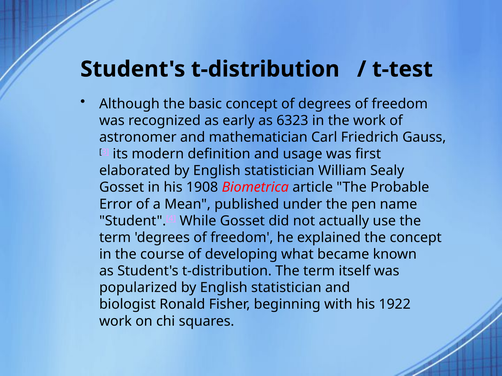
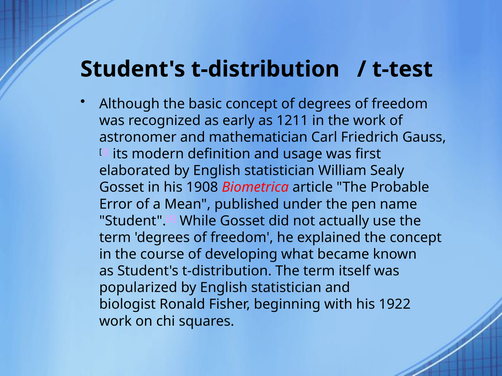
6323: 6323 -> 1211 (292, 121)
